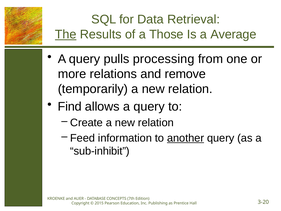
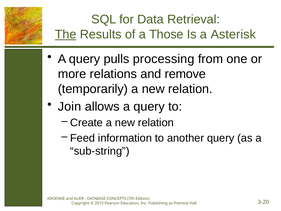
Average: Average -> Asterisk (233, 34)
Find: Find -> Join (70, 106)
another underline: present -> none (186, 138)
sub-inhibit: sub-inhibit -> sub-string (100, 151)
